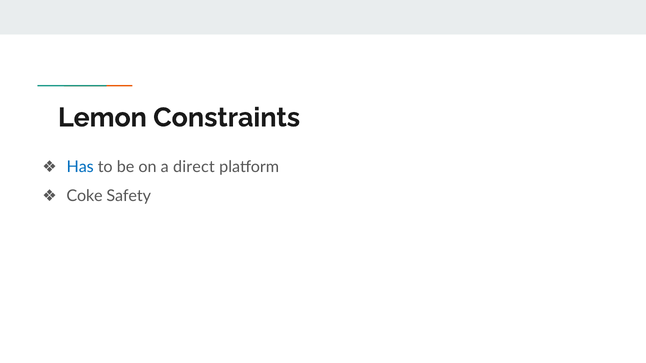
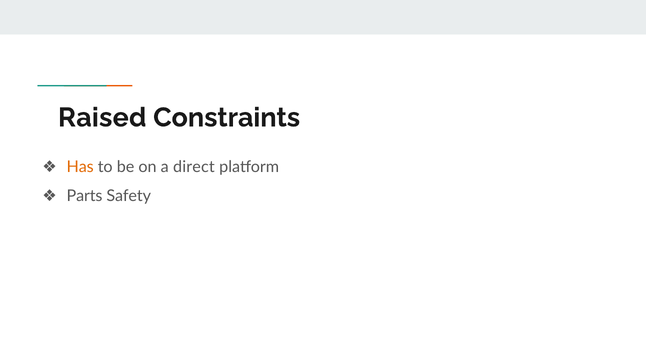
Lemon: Lemon -> Raised (102, 118)
Has colour: blue -> orange (80, 167)
Coke: Coke -> Parts (84, 196)
